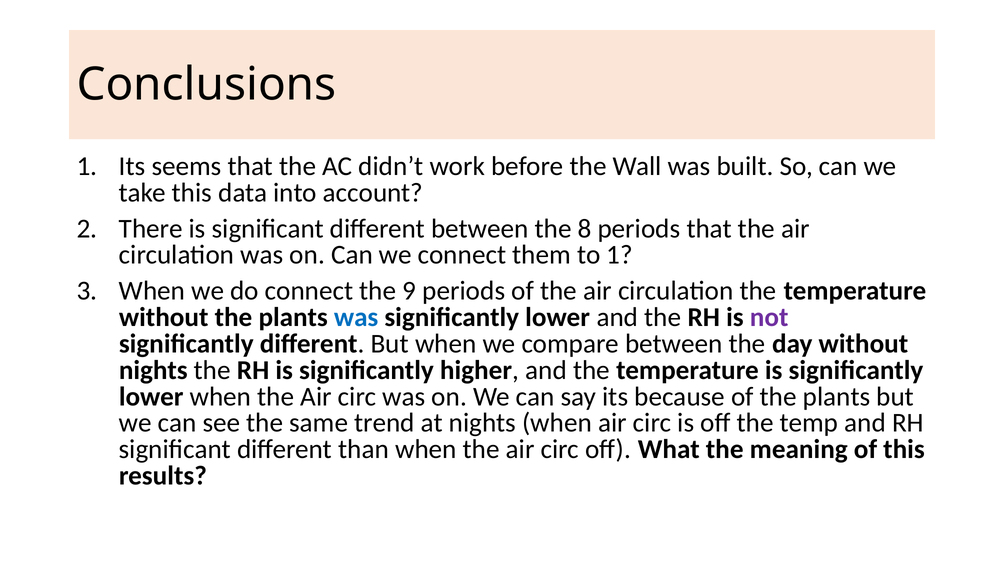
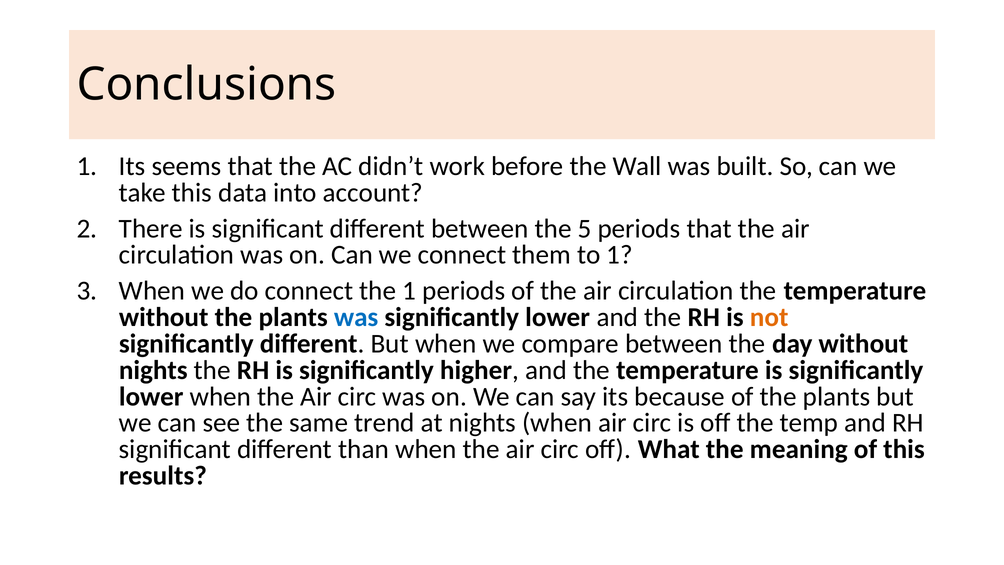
8: 8 -> 5 (585, 228)
the 9: 9 -> 1 (409, 291)
not colour: purple -> orange (769, 317)
